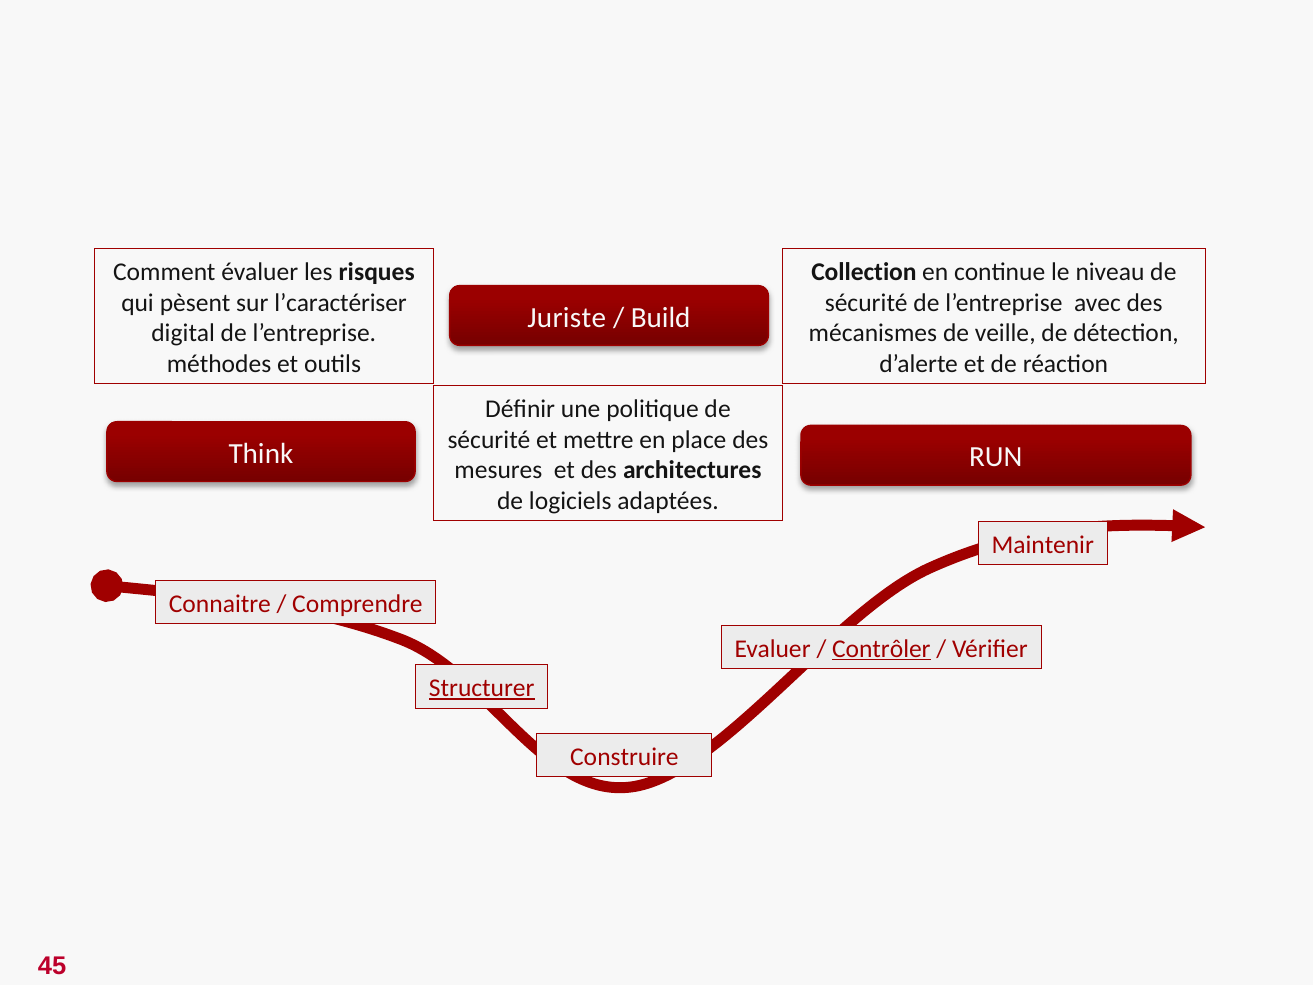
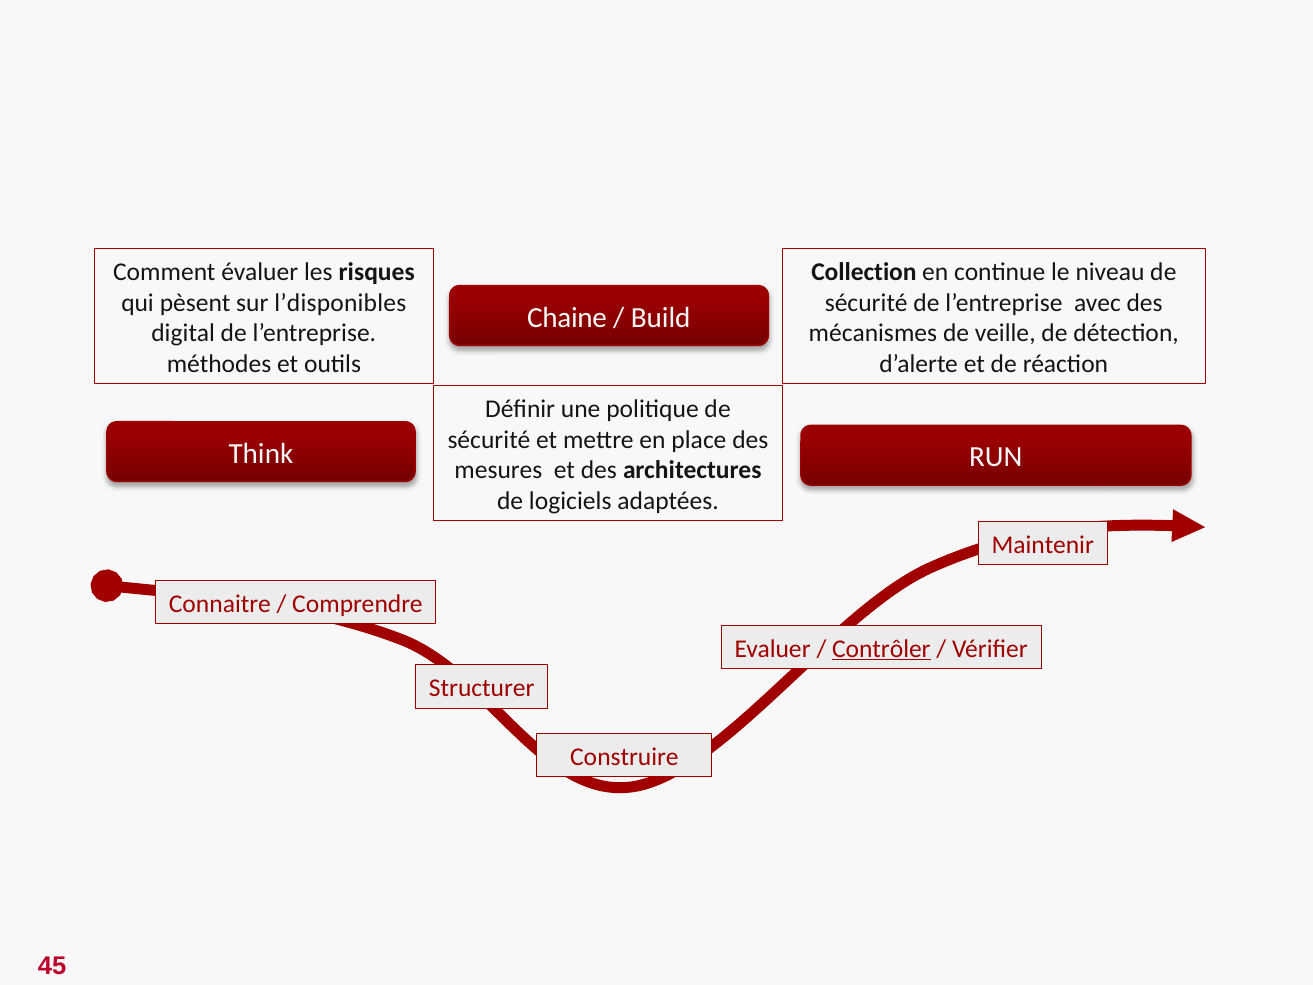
l’caractériser: l’caractériser -> l’disponibles (340, 303)
Juriste: Juriste -> Chaine (567, 317)
Structurer underline: present -> none (482, 688)
